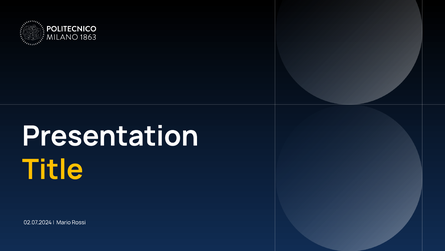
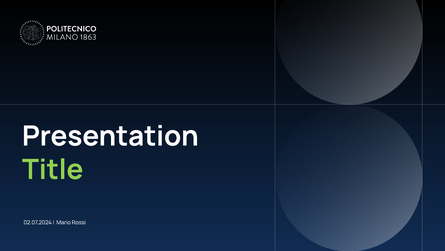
Title colour: yellow -> light green (53, 169)
